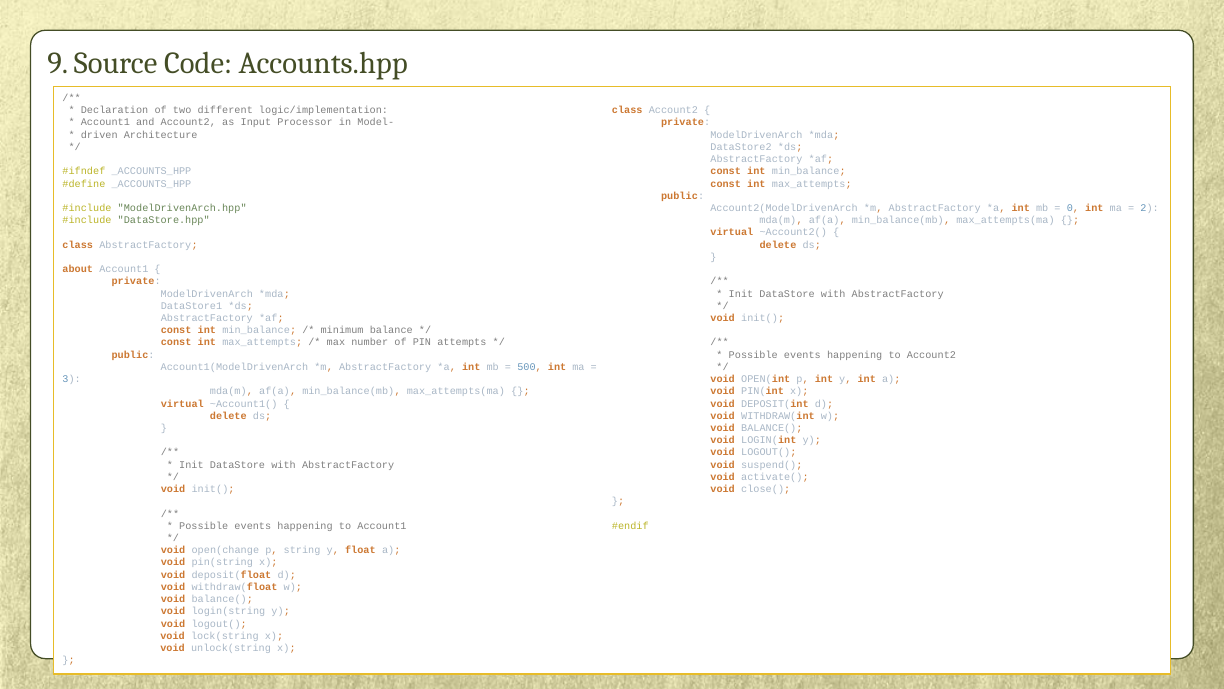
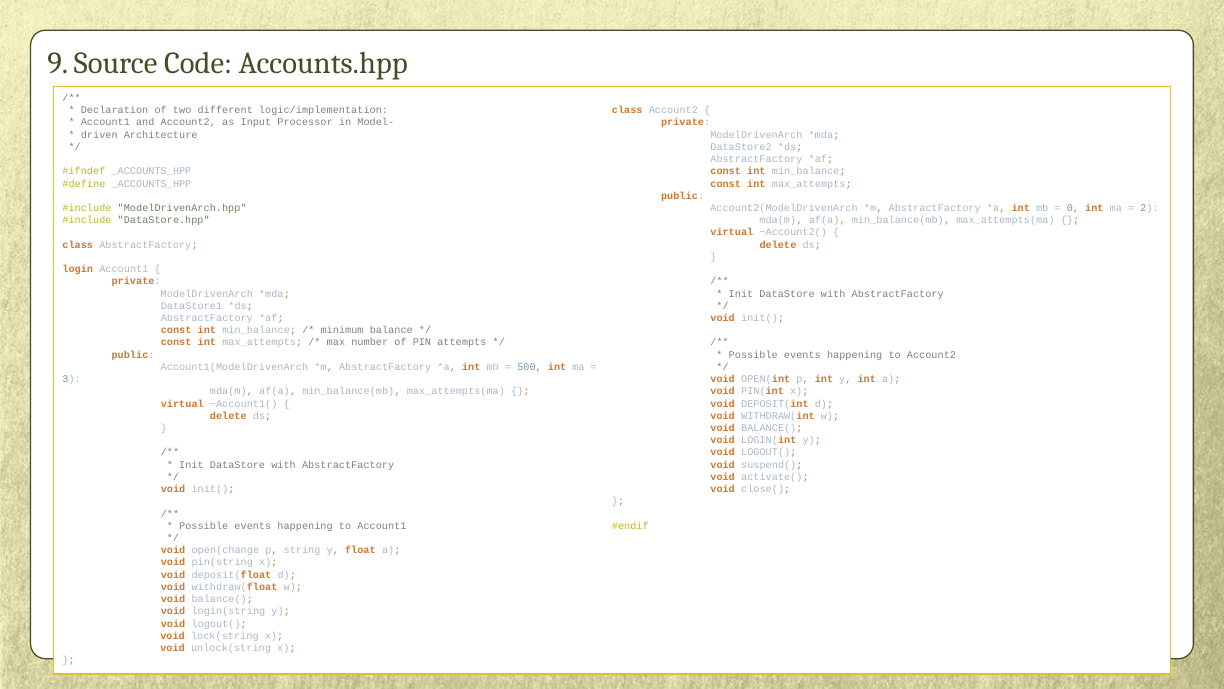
about: about -> login (78, 269)
